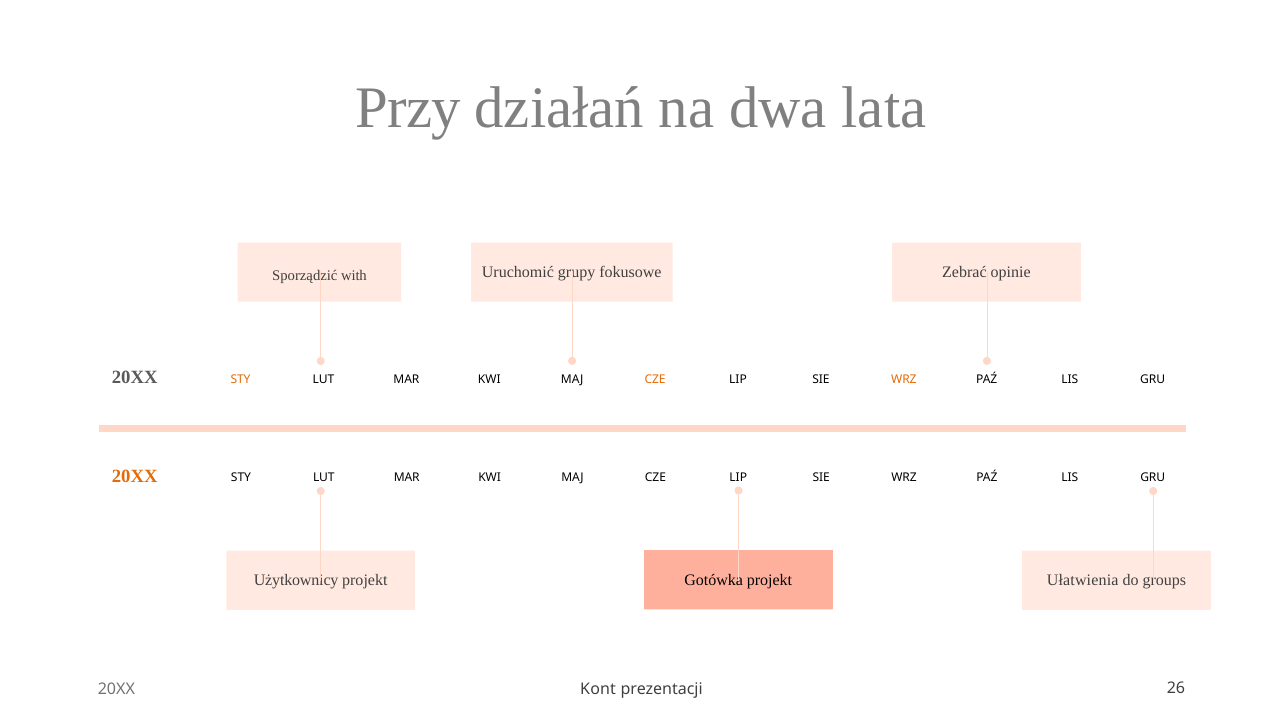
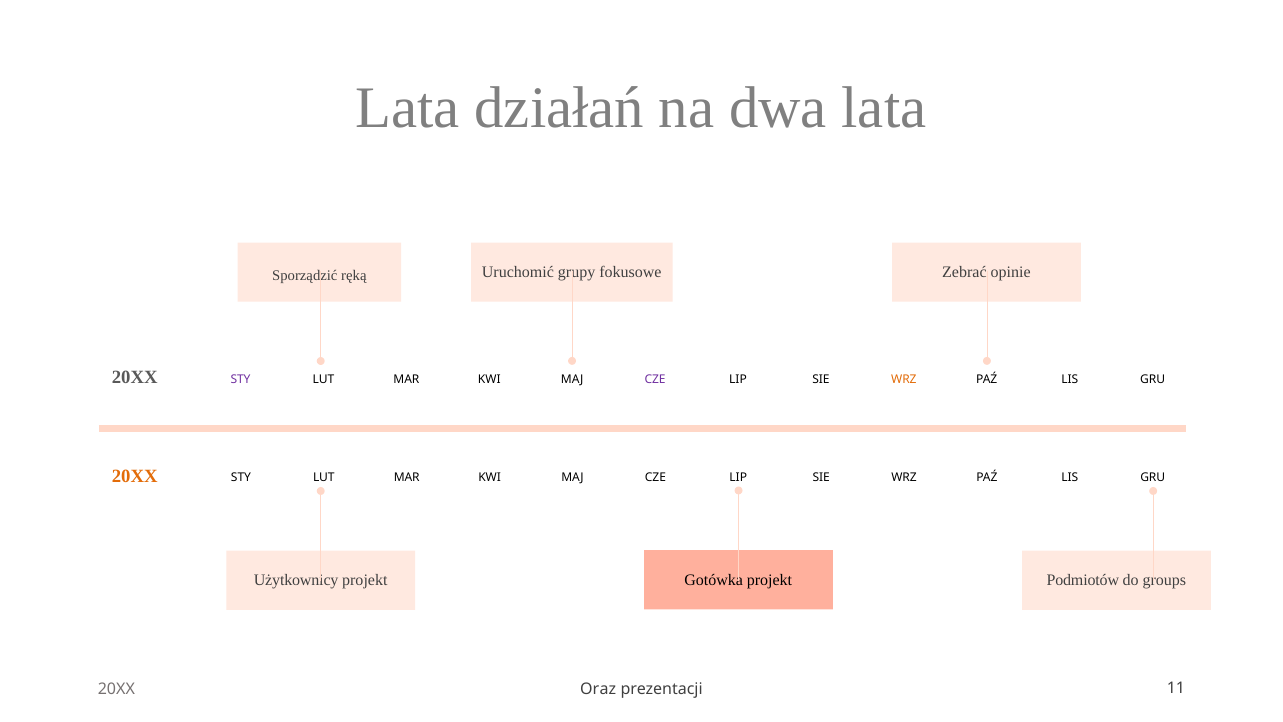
Przy: Przy -> Lata (408, 108)
with: with -> ręką (354, 275)
STY colour: orange -> purple (241, 380)
CZE colour: orange -> purple (655, 380)
Ułatwienia: Ułatwienia -> Podmiotów (1083, 580)
Kont: Kont -> Oraz (598, 689)
26: 26 -> 11 (1176, 688)
